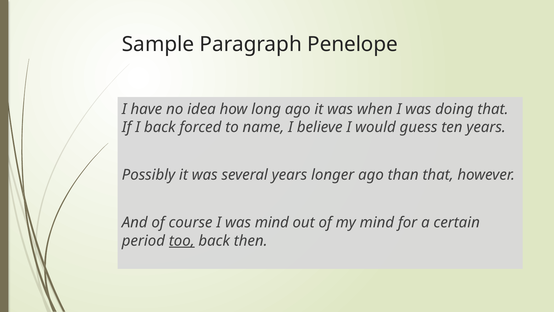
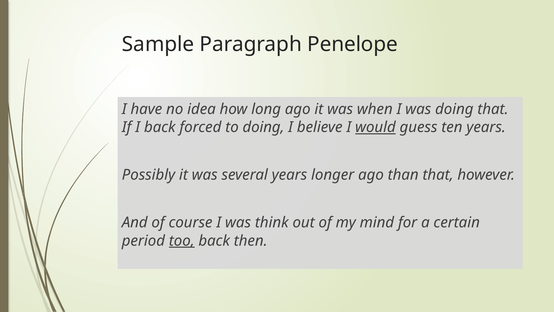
to name: name -> doing (263, 127)
would underline: none -> present (375, 127)
was mind: mind -> think (272, 222)
